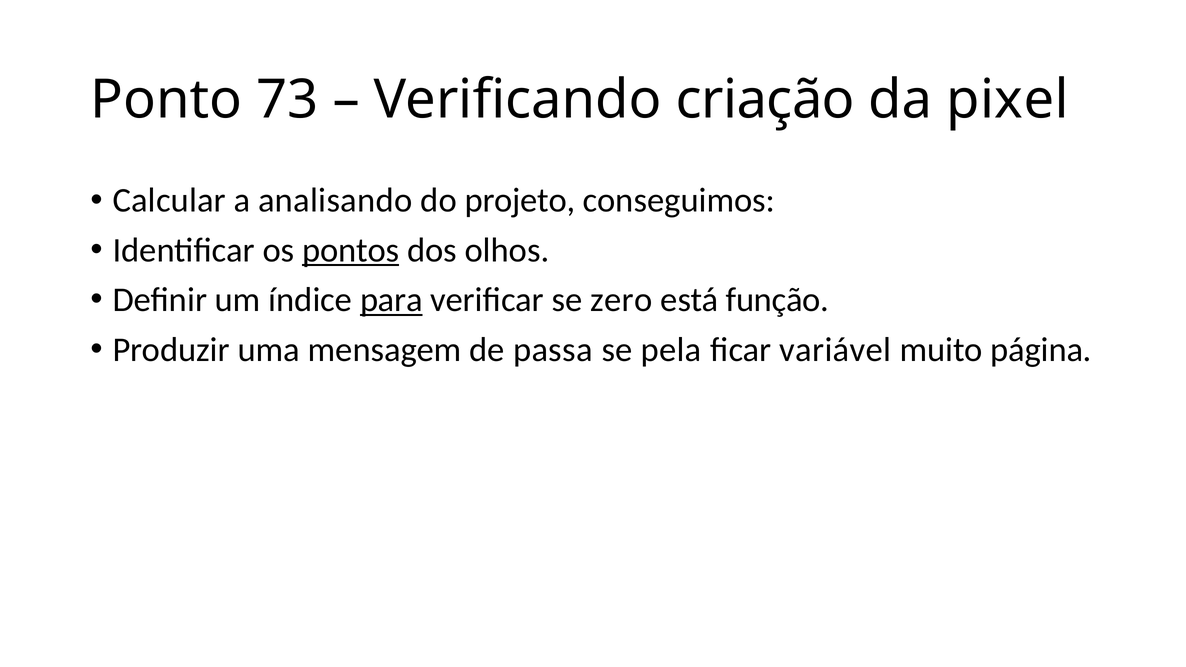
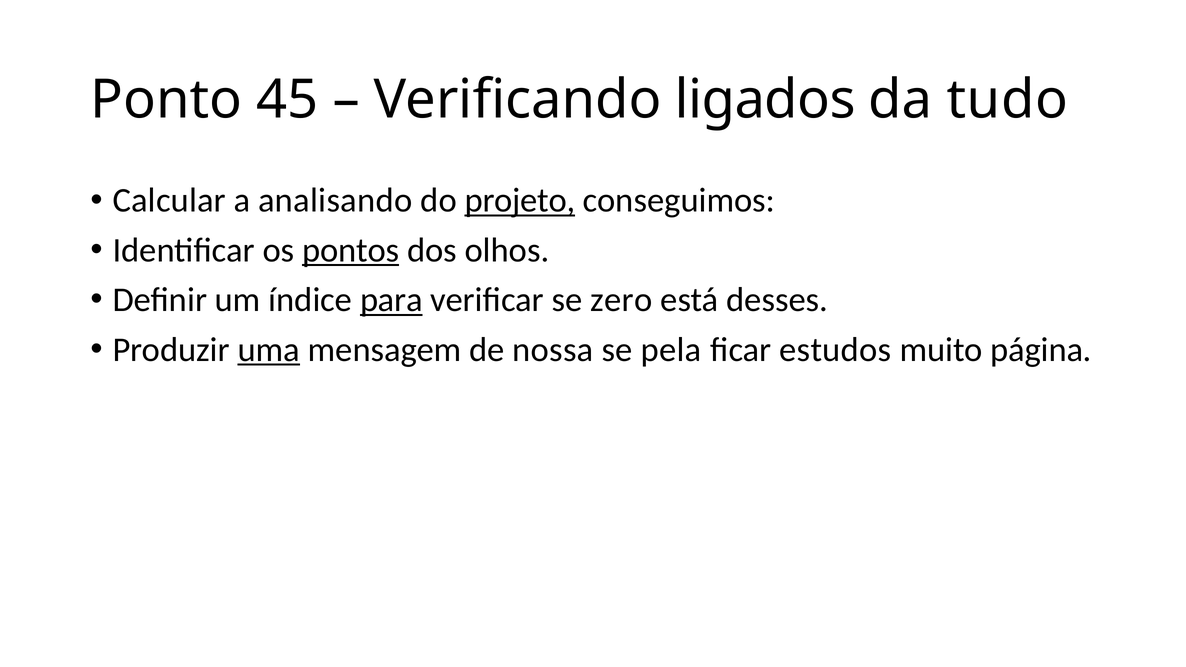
73: 73 -> 45 (287, 100)
criação: criação -> ligados (765, 100)
pixel: pixel -> tudo (1007, 100)
projeto underline: none -> present (520, 201)
função: função -> desses (777, 300)
uma underline: none -> present (269, 350)
passa: passa -> nossa (553, 350)
variável: variável -> estudos (835, 350)
